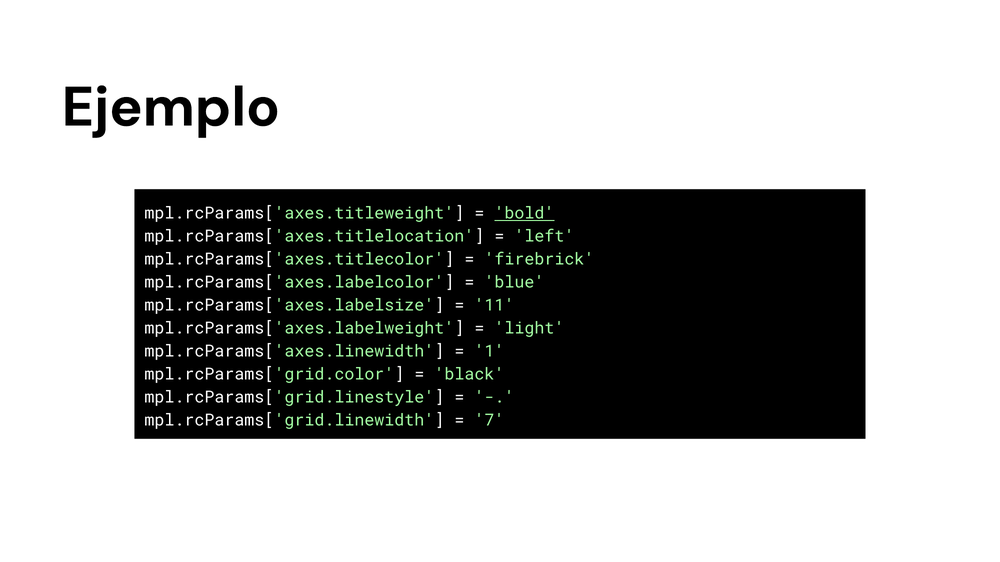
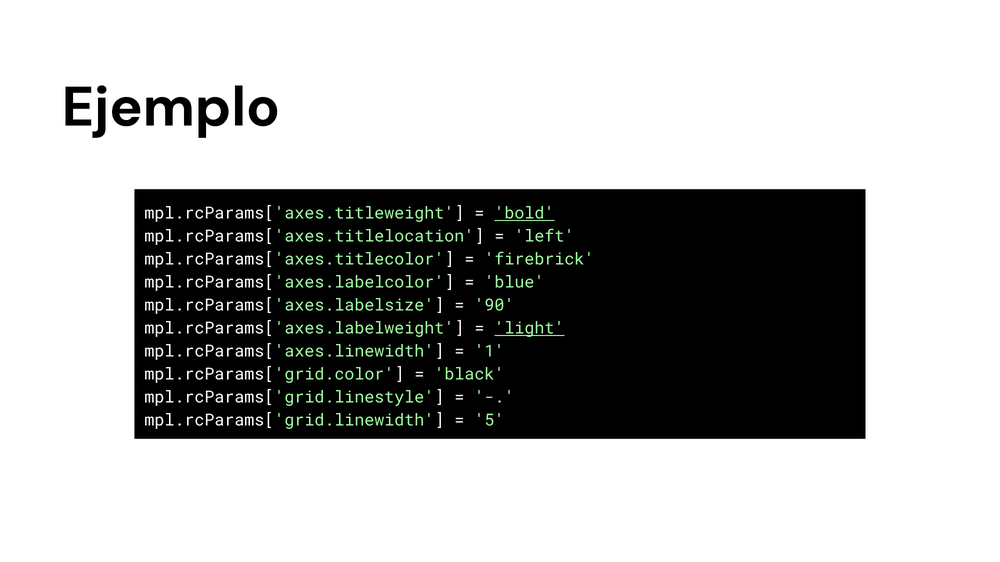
11: 11 -> 90 (494, 305)
light underline: none -> present (529, 328)
7: 7 -> 5 (489, 420)
